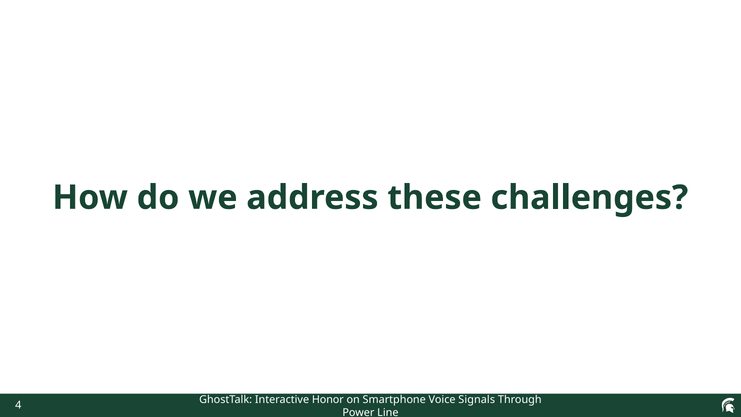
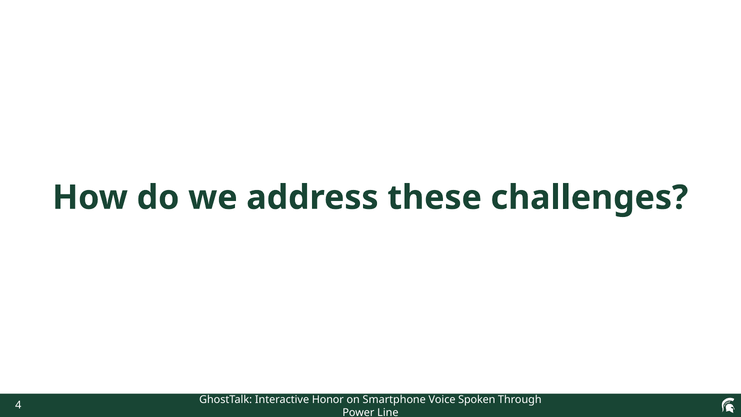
Signals: Signals -> Spoken (477, 399)
